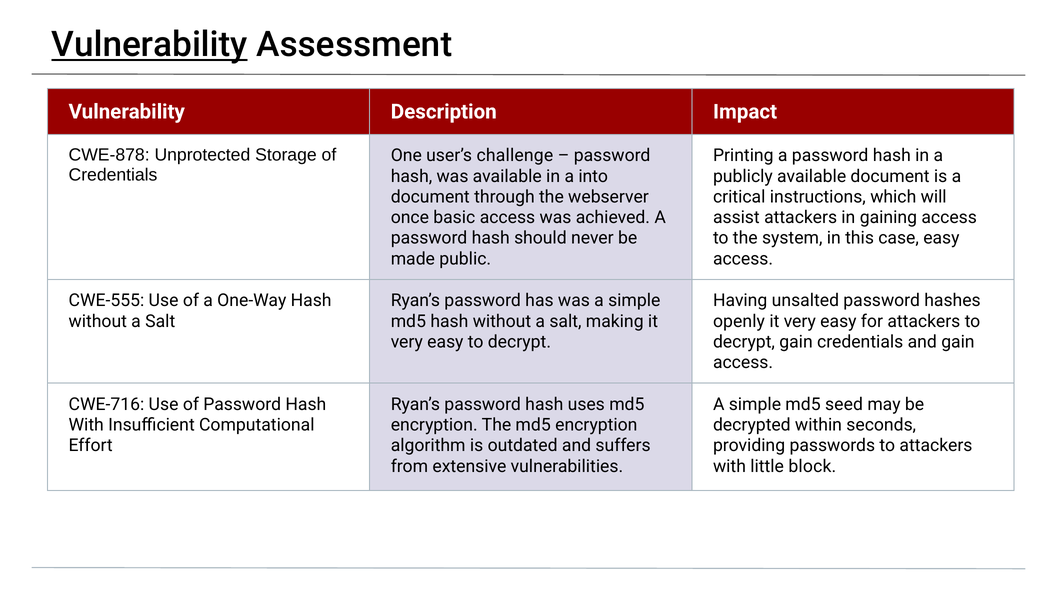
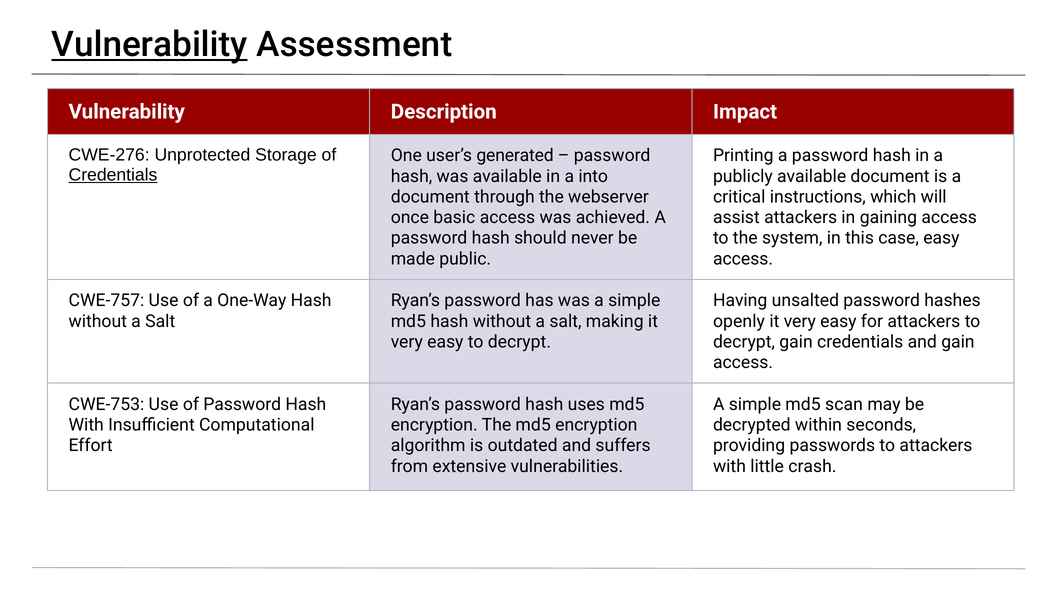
CWE-878: CWE-878 -> CWE-276 (109, 155)
challenge: challenge -> generated (515, 155)
Credentials underline: none -> present (113, 175)
CWE-555: CWE-555 -> CWE-757 (106, 300)
CWE-716: CWE-716 -> CWE-753 (106, 404)
seed: seed -> scan (844, 404)
block: block -> crash (812, 466)
